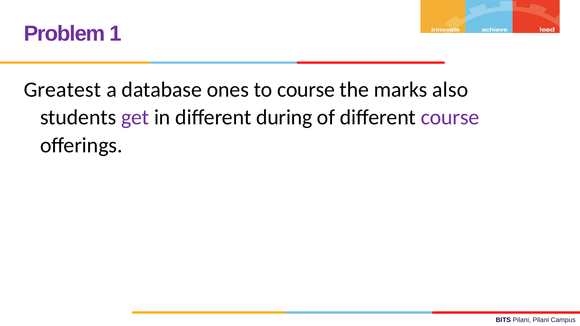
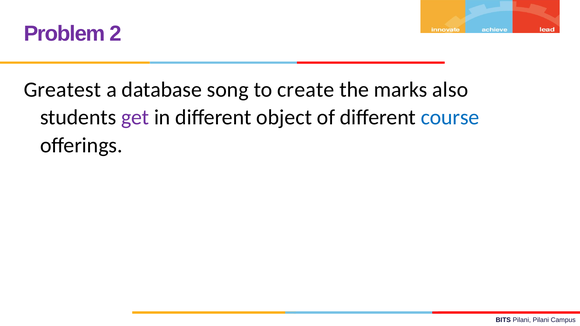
1: 1 -> 2 (115, 34)
ones: ones -> song (228, 90)
to course: course -> create (306, 90)
during: during -> object (284, 118)
course colour: purple -> blue (450, 118)
